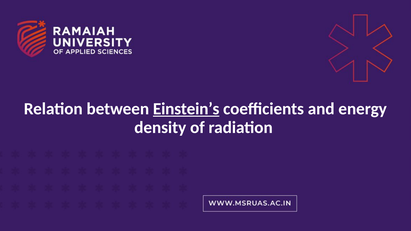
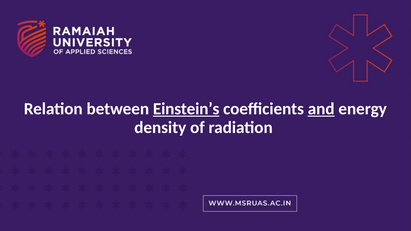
and underline: none -> present (321, 109)
